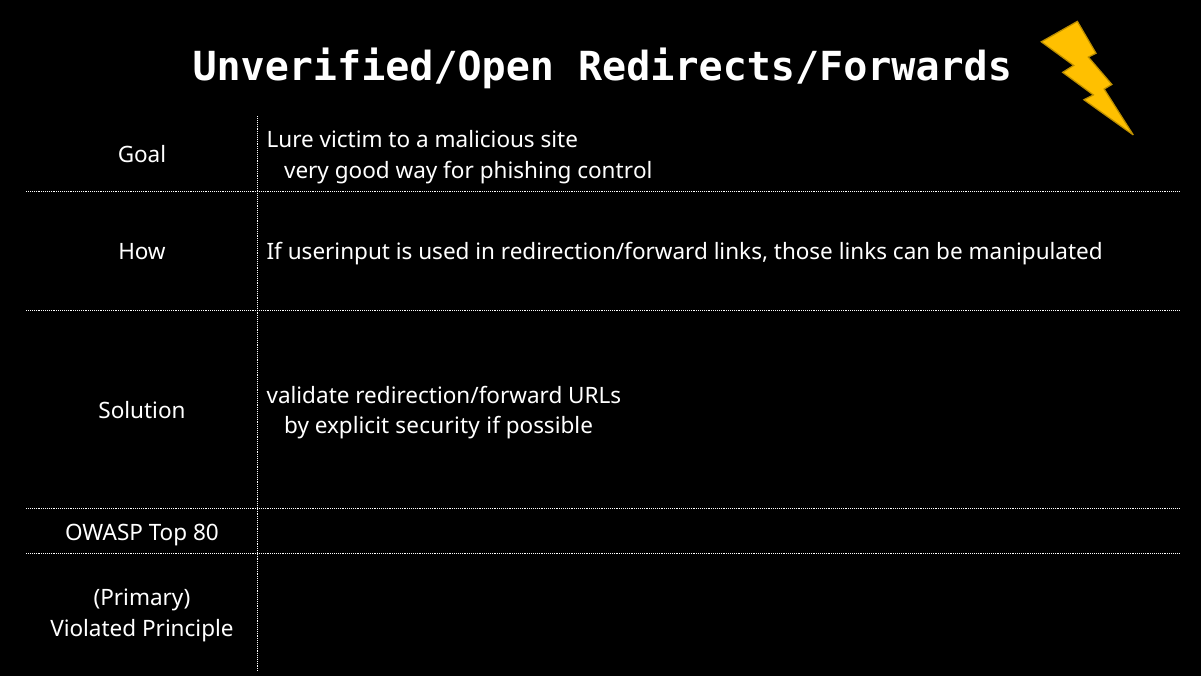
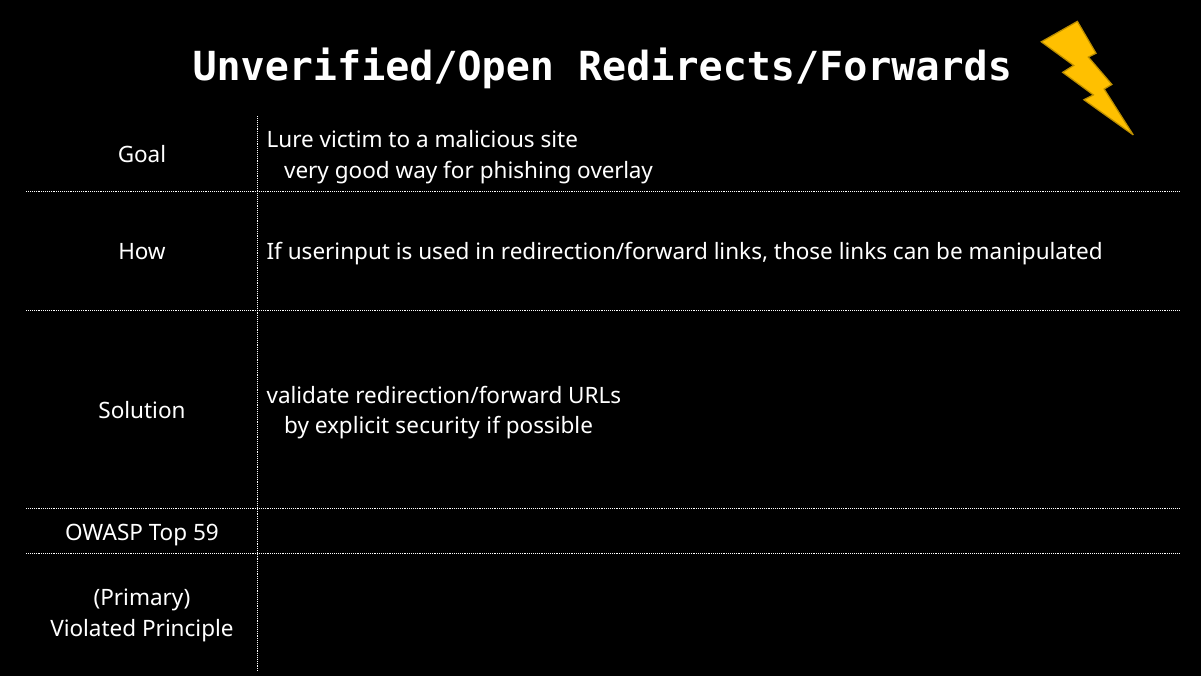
control: control -> overlay (615, 171)
80: 80 -> 59 (206, 532)
